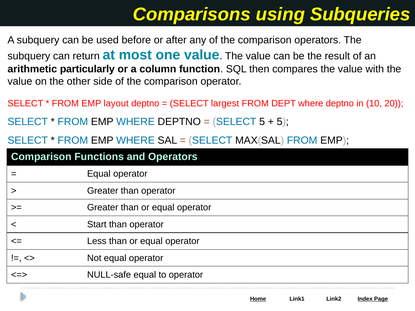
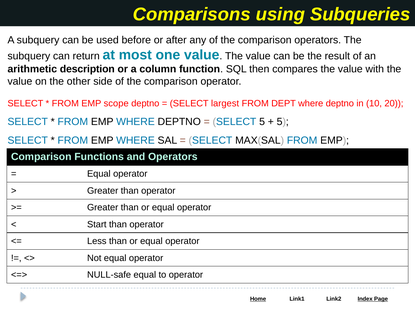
particularly: particularly -> description (87, 69)
layout: layout -> scope (116, 104)
